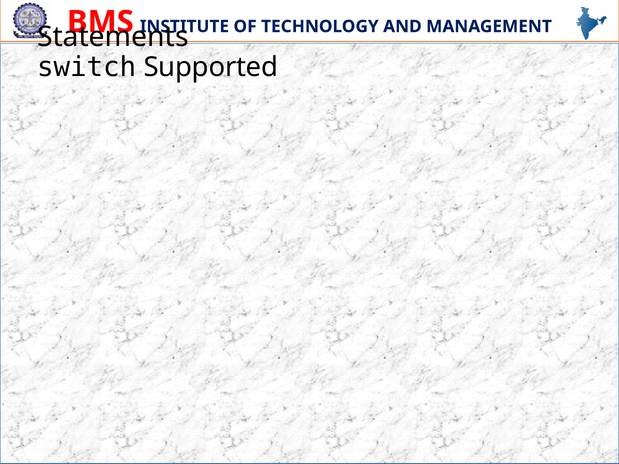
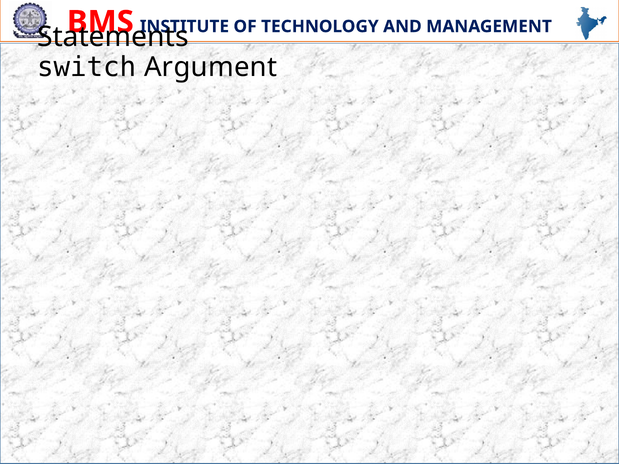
Supported: Supported -> Argument (211, 67)
